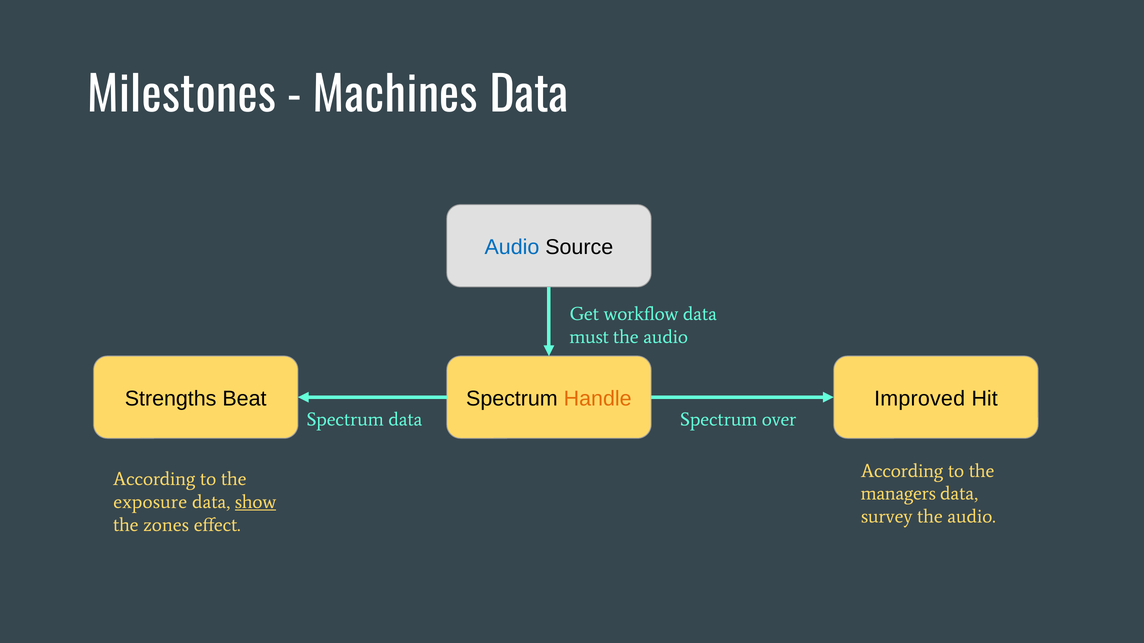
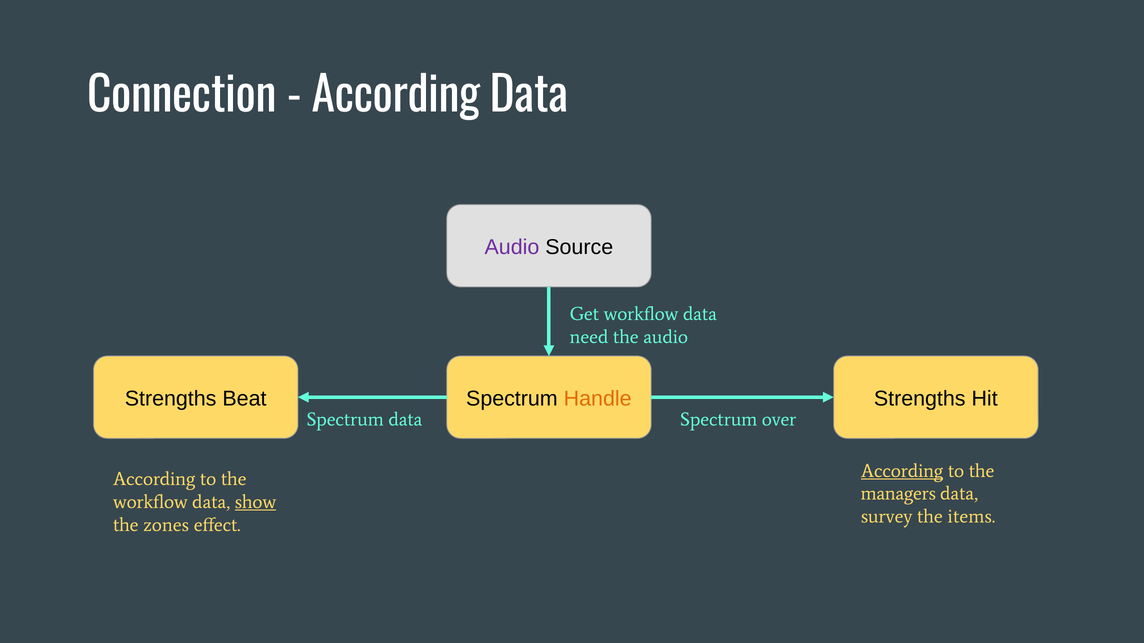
Milestones: Milestones -> Connection (182, 96)
Machines: Machines -> According (396, 96)
Audio colour: blue -> purple (512, 247)
must: must -> need (589, 337)
Beat Improved: Improved -> Strengths (920, 399)
According underline: none -> present (902, 471)
exposure: exposure -> workflow (150, 502)
audio: audio -> items (971, 517)
